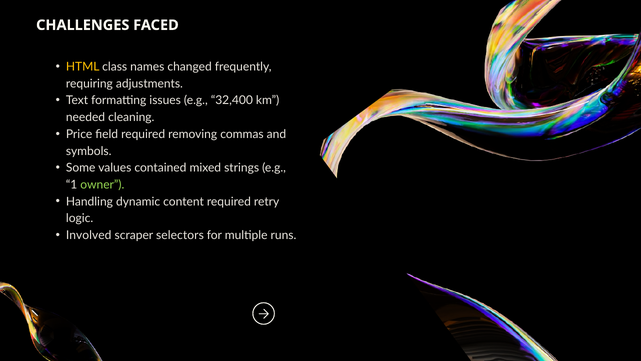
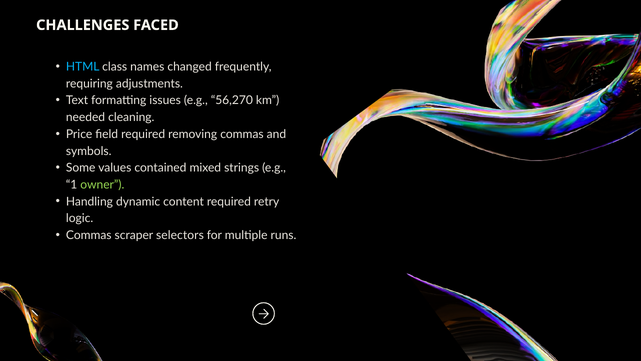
HTML colour: yellow -> light blue (83, 67)
32,400: 32,400 -> 56,270 (232, 100)
Involved: Involved -> Commas (89, 235)
